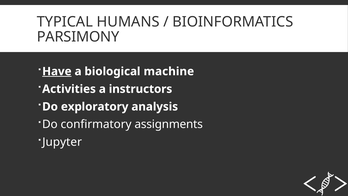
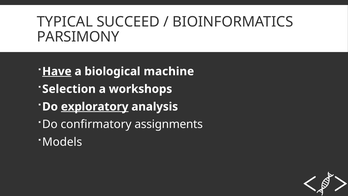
HUMANS: HUMANS -> SUCCEED (128, 22)
Activities: Activities -> Selection (69, 89)
instructors: instructors -> workshops (140, 89)
exploratory underline: none -> present (95, 107)
Jupyter: Jupyter -> Models (62, 142)
